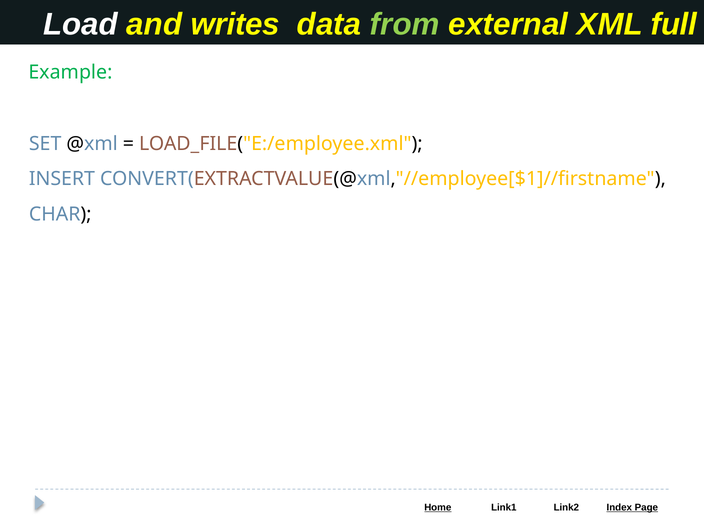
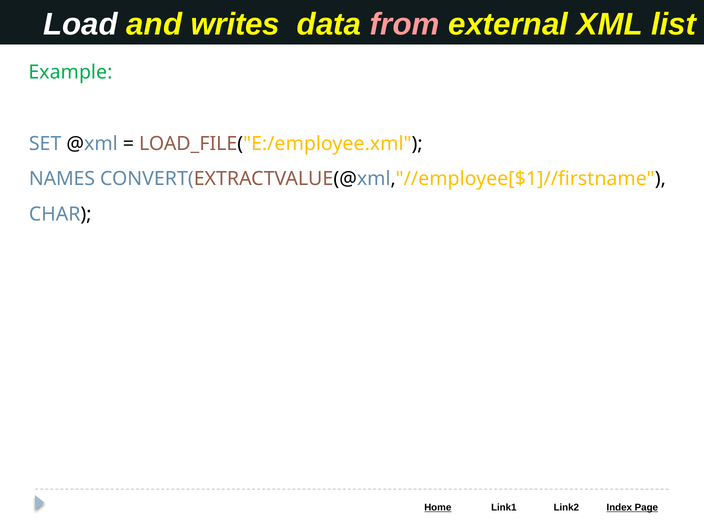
from colour: light green -> pink (405, 24)
full: full -> list (674, 24)
INSERT: INSERT -> NAMES (62, 179)
